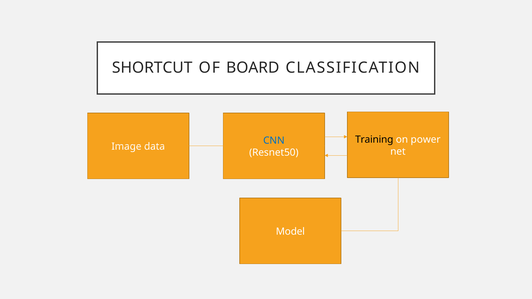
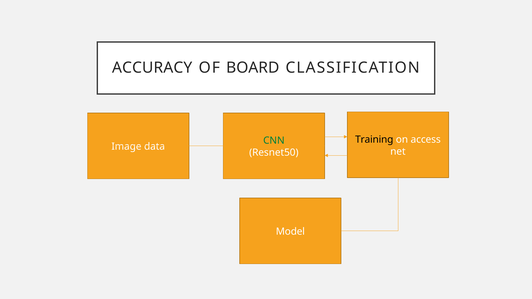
SHORTCUT: SHORTCUT -> ACCURACY (152, 68)
power: power -> access (426, 140)
CNN colour: blue -> green (274, 141)
